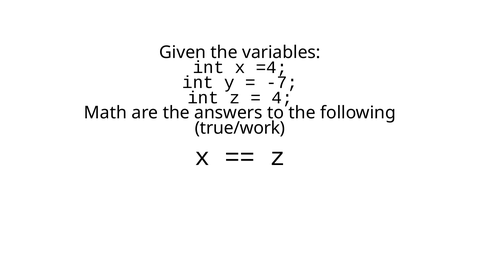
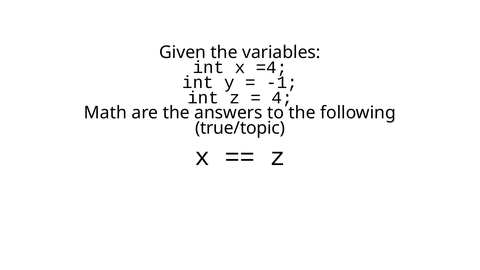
-7: -7 -> -1 (282, 83)
true/work: true/work -> true/topic (240, 128)
